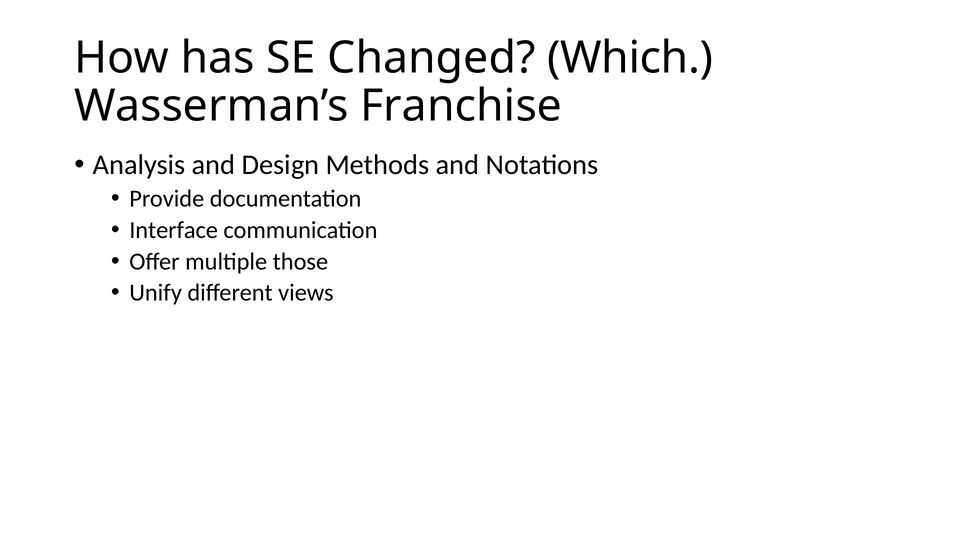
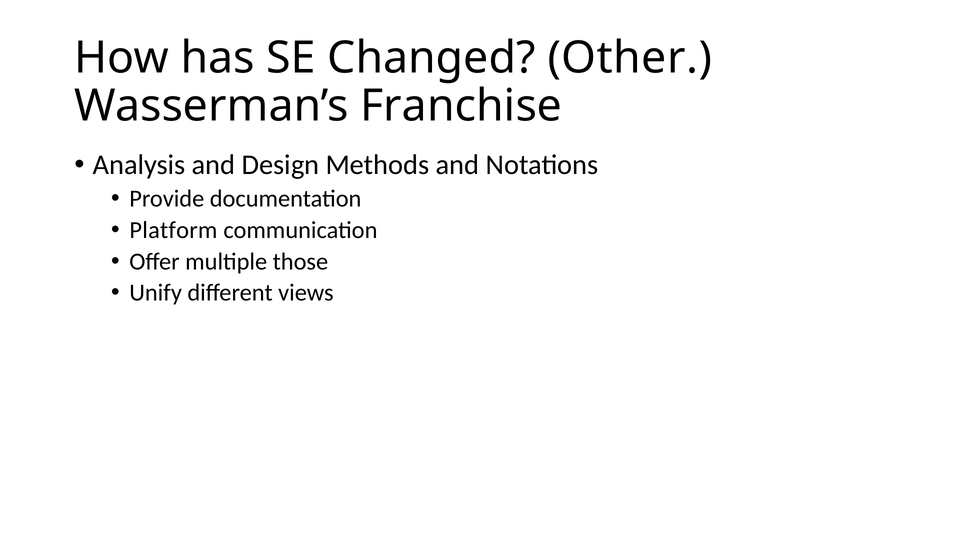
Which: Which -> Other (630, 58)
Interface: Interface -> Platform (173, 230)
